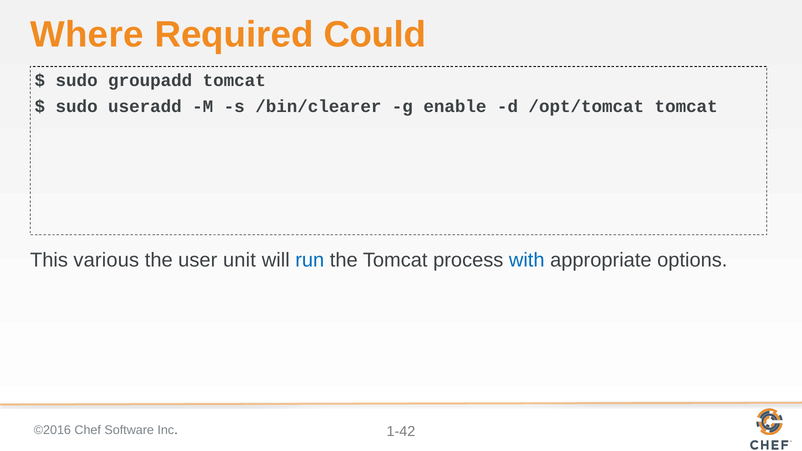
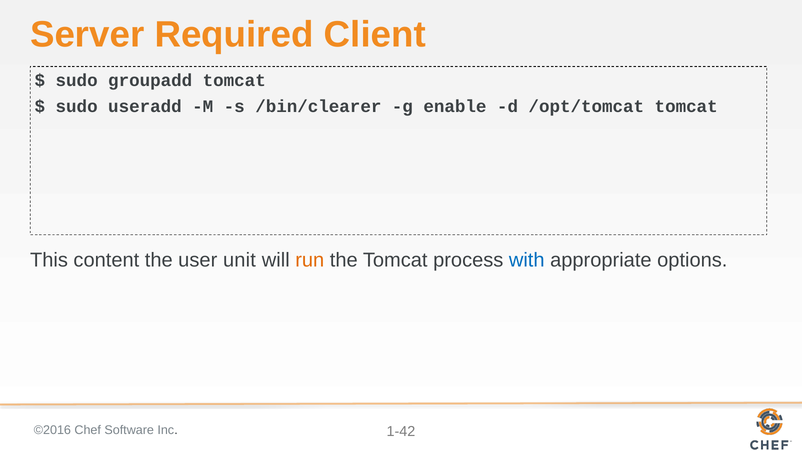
Where: Where -> Server (87, 35)
Could: Could -> Client (375, 35)
various: various -> content (106, 260)
run colour: blue -> orange (310, 260)
